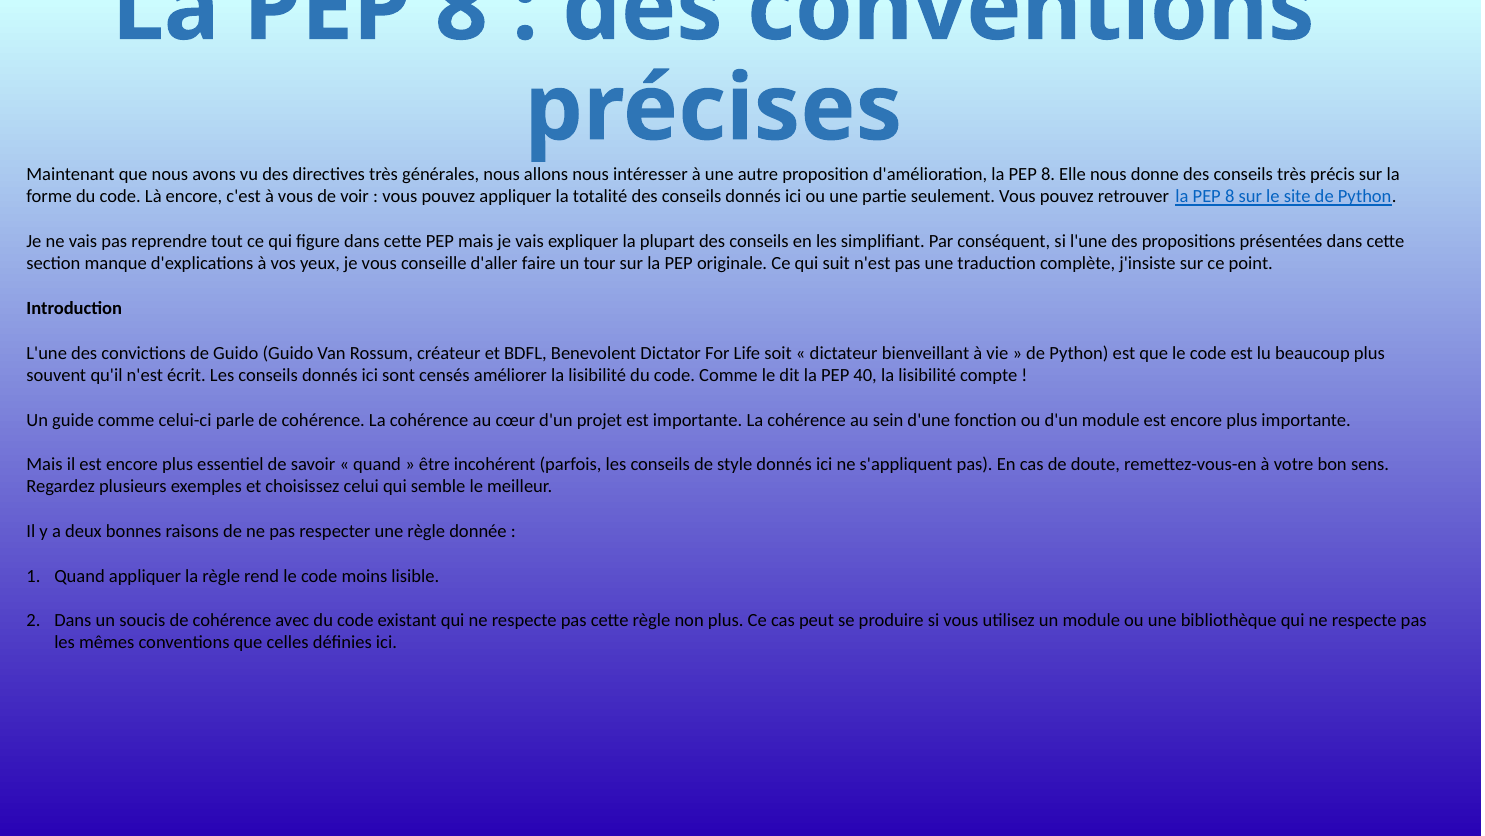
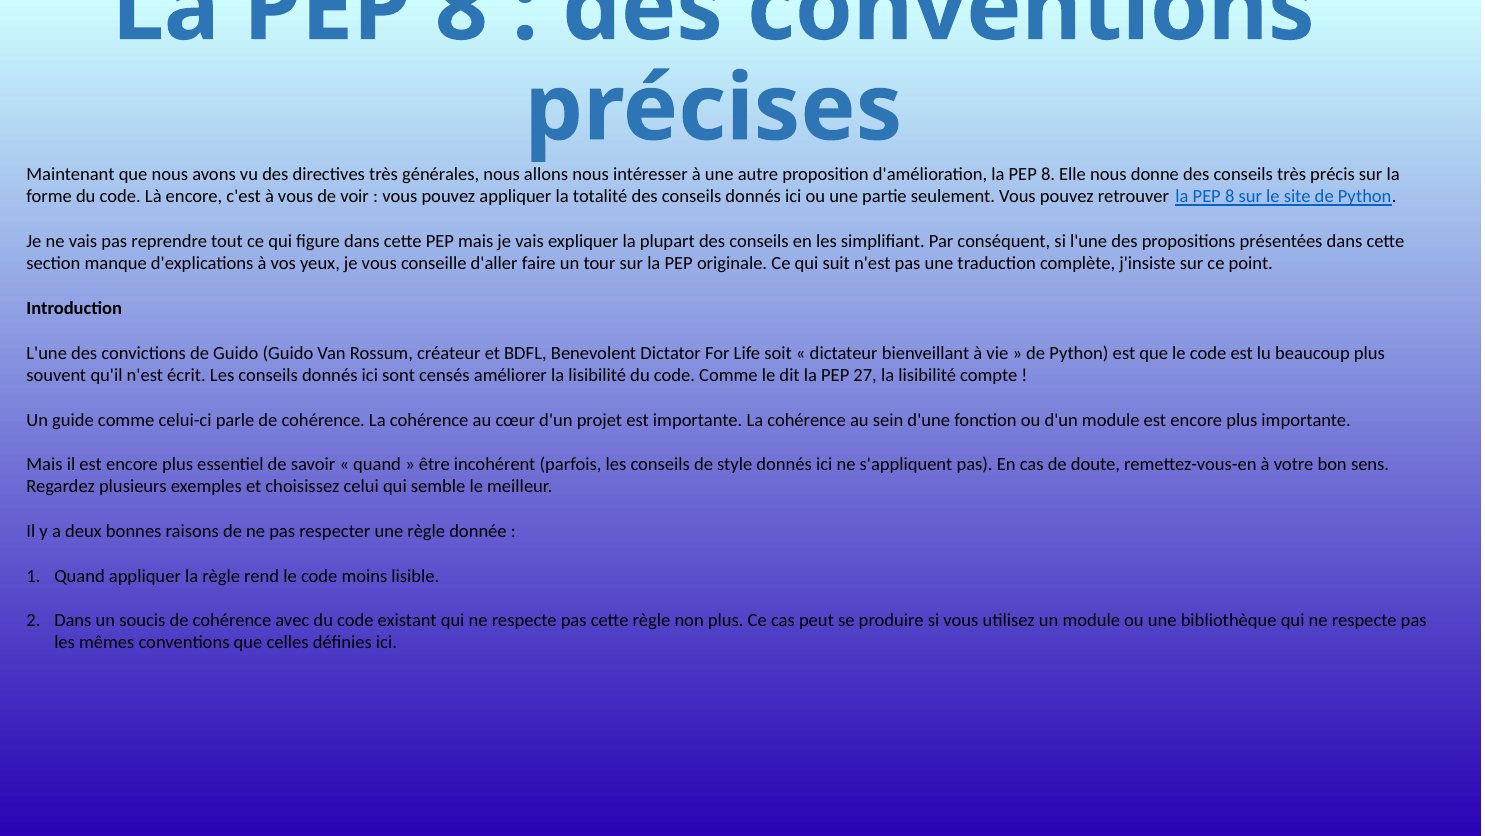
40: 40 -> 27 (865, 375)
